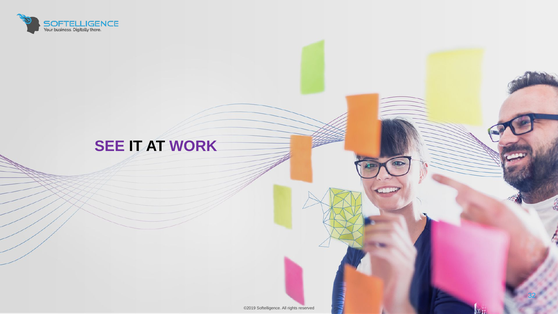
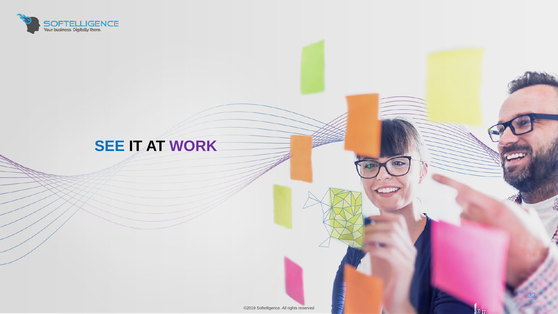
SEE colour: purple -> blue (110, 146)
